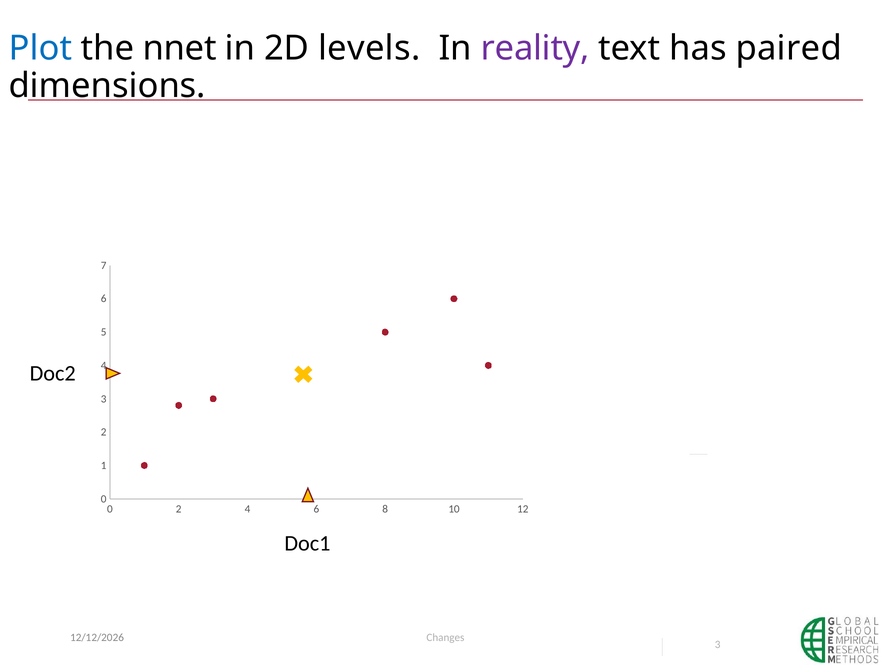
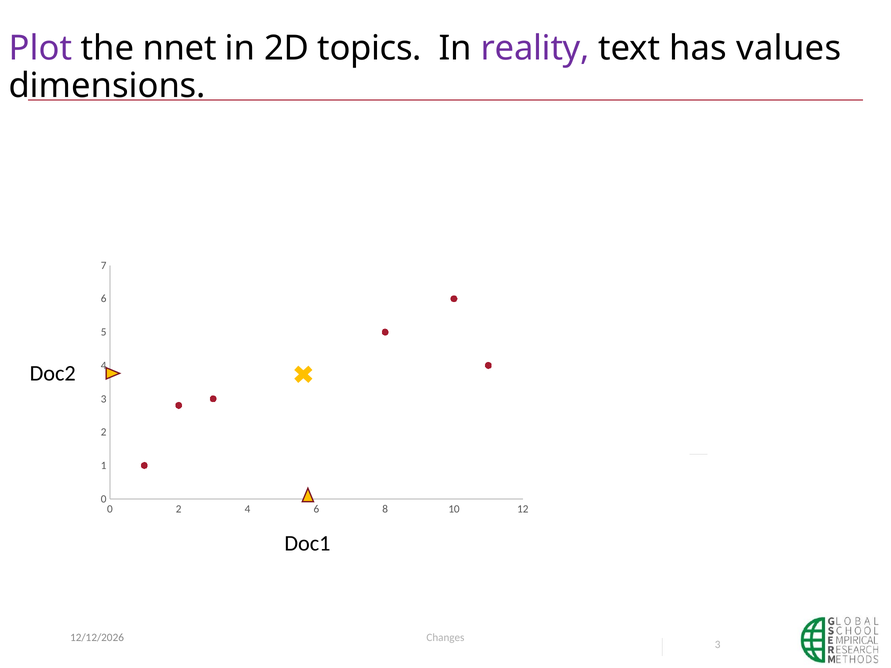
Plot colour: blue -> purple (40, 48)
levels: levels -> topics (370, 48)
paired: paired -> values (789, 48)
